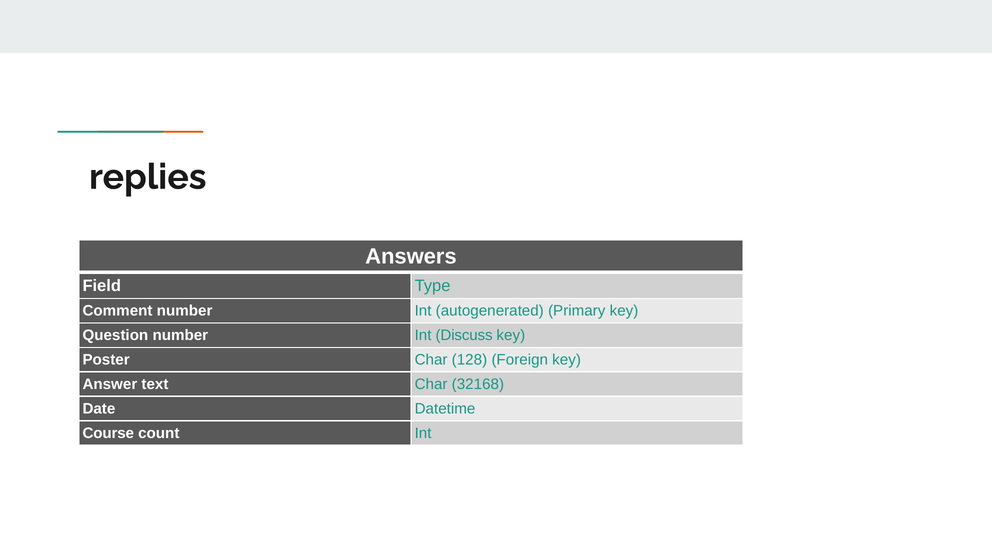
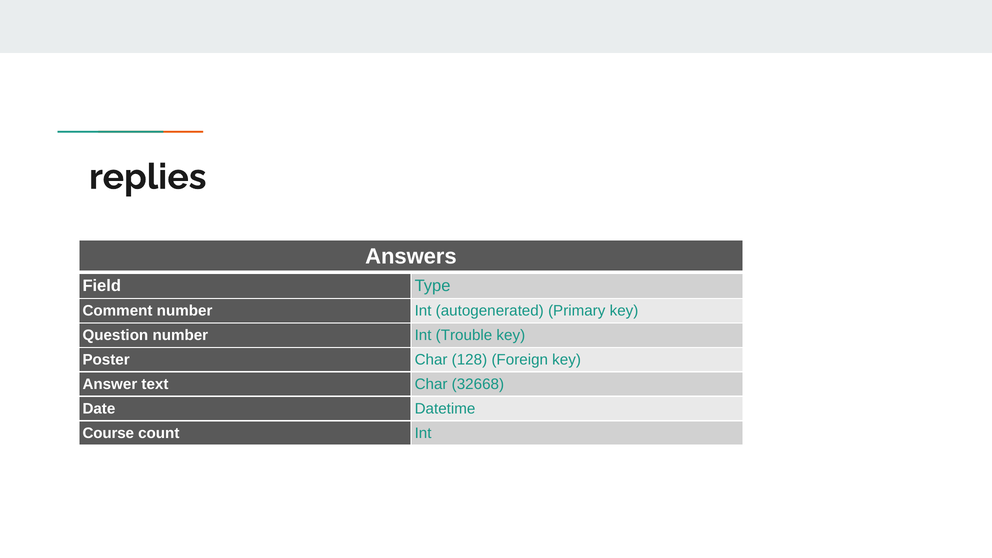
Discuss: Discuss -> Trouble (464, 335)
32168: 32168 -> 32668 (478, 384)
